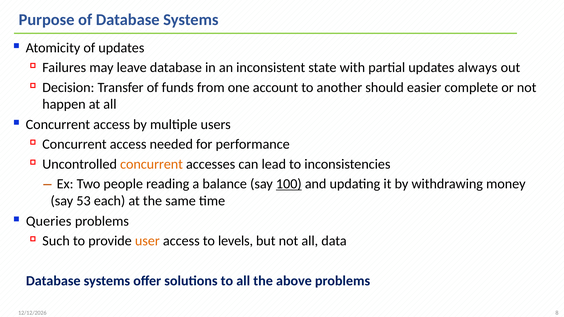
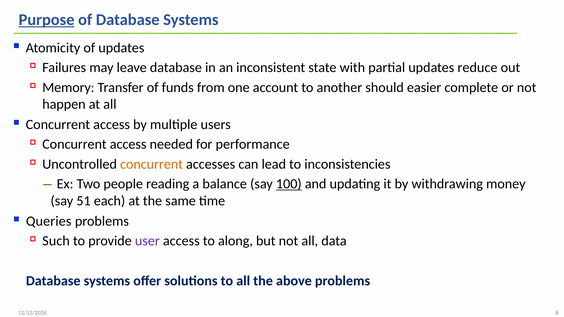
Purpose underline: none -> present (47, 20)
always: always -> reduce (477, 68)
Decision: Decision -> Memory (68, 87)
53: 53 -> 51 (84, 201)
user colour: orange -> purple (147, 241)
levels: levels -> along (235, 241)
